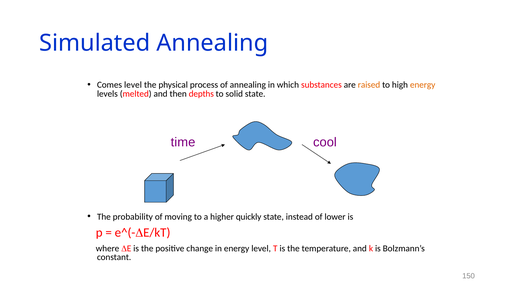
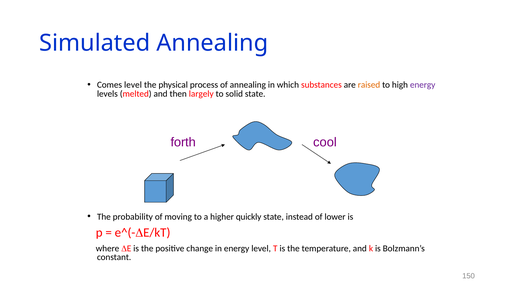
energy colour: orange -> purple (423, 85)
depths: depths -> largely (201, 94)
time: time -> forth (183, 142)
